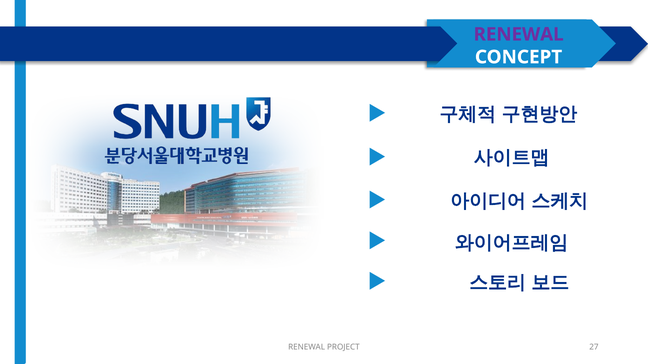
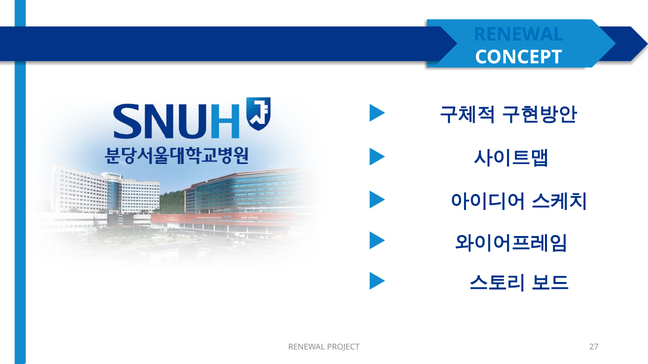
RENEWAL colour: purple -> blue (519, 34)
